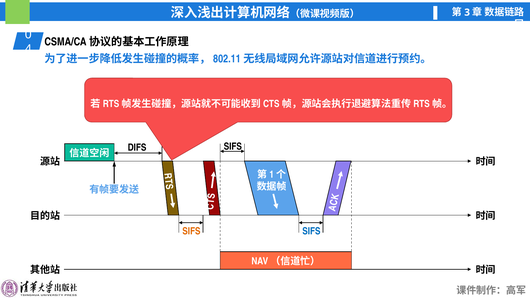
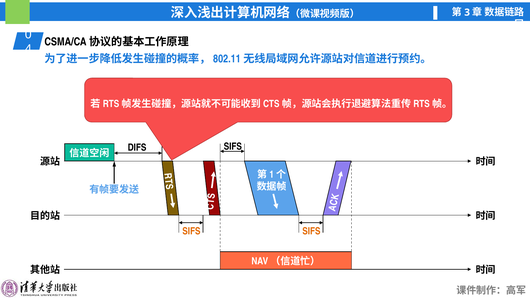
SIFS colour: blue -> orange (311, 231)
